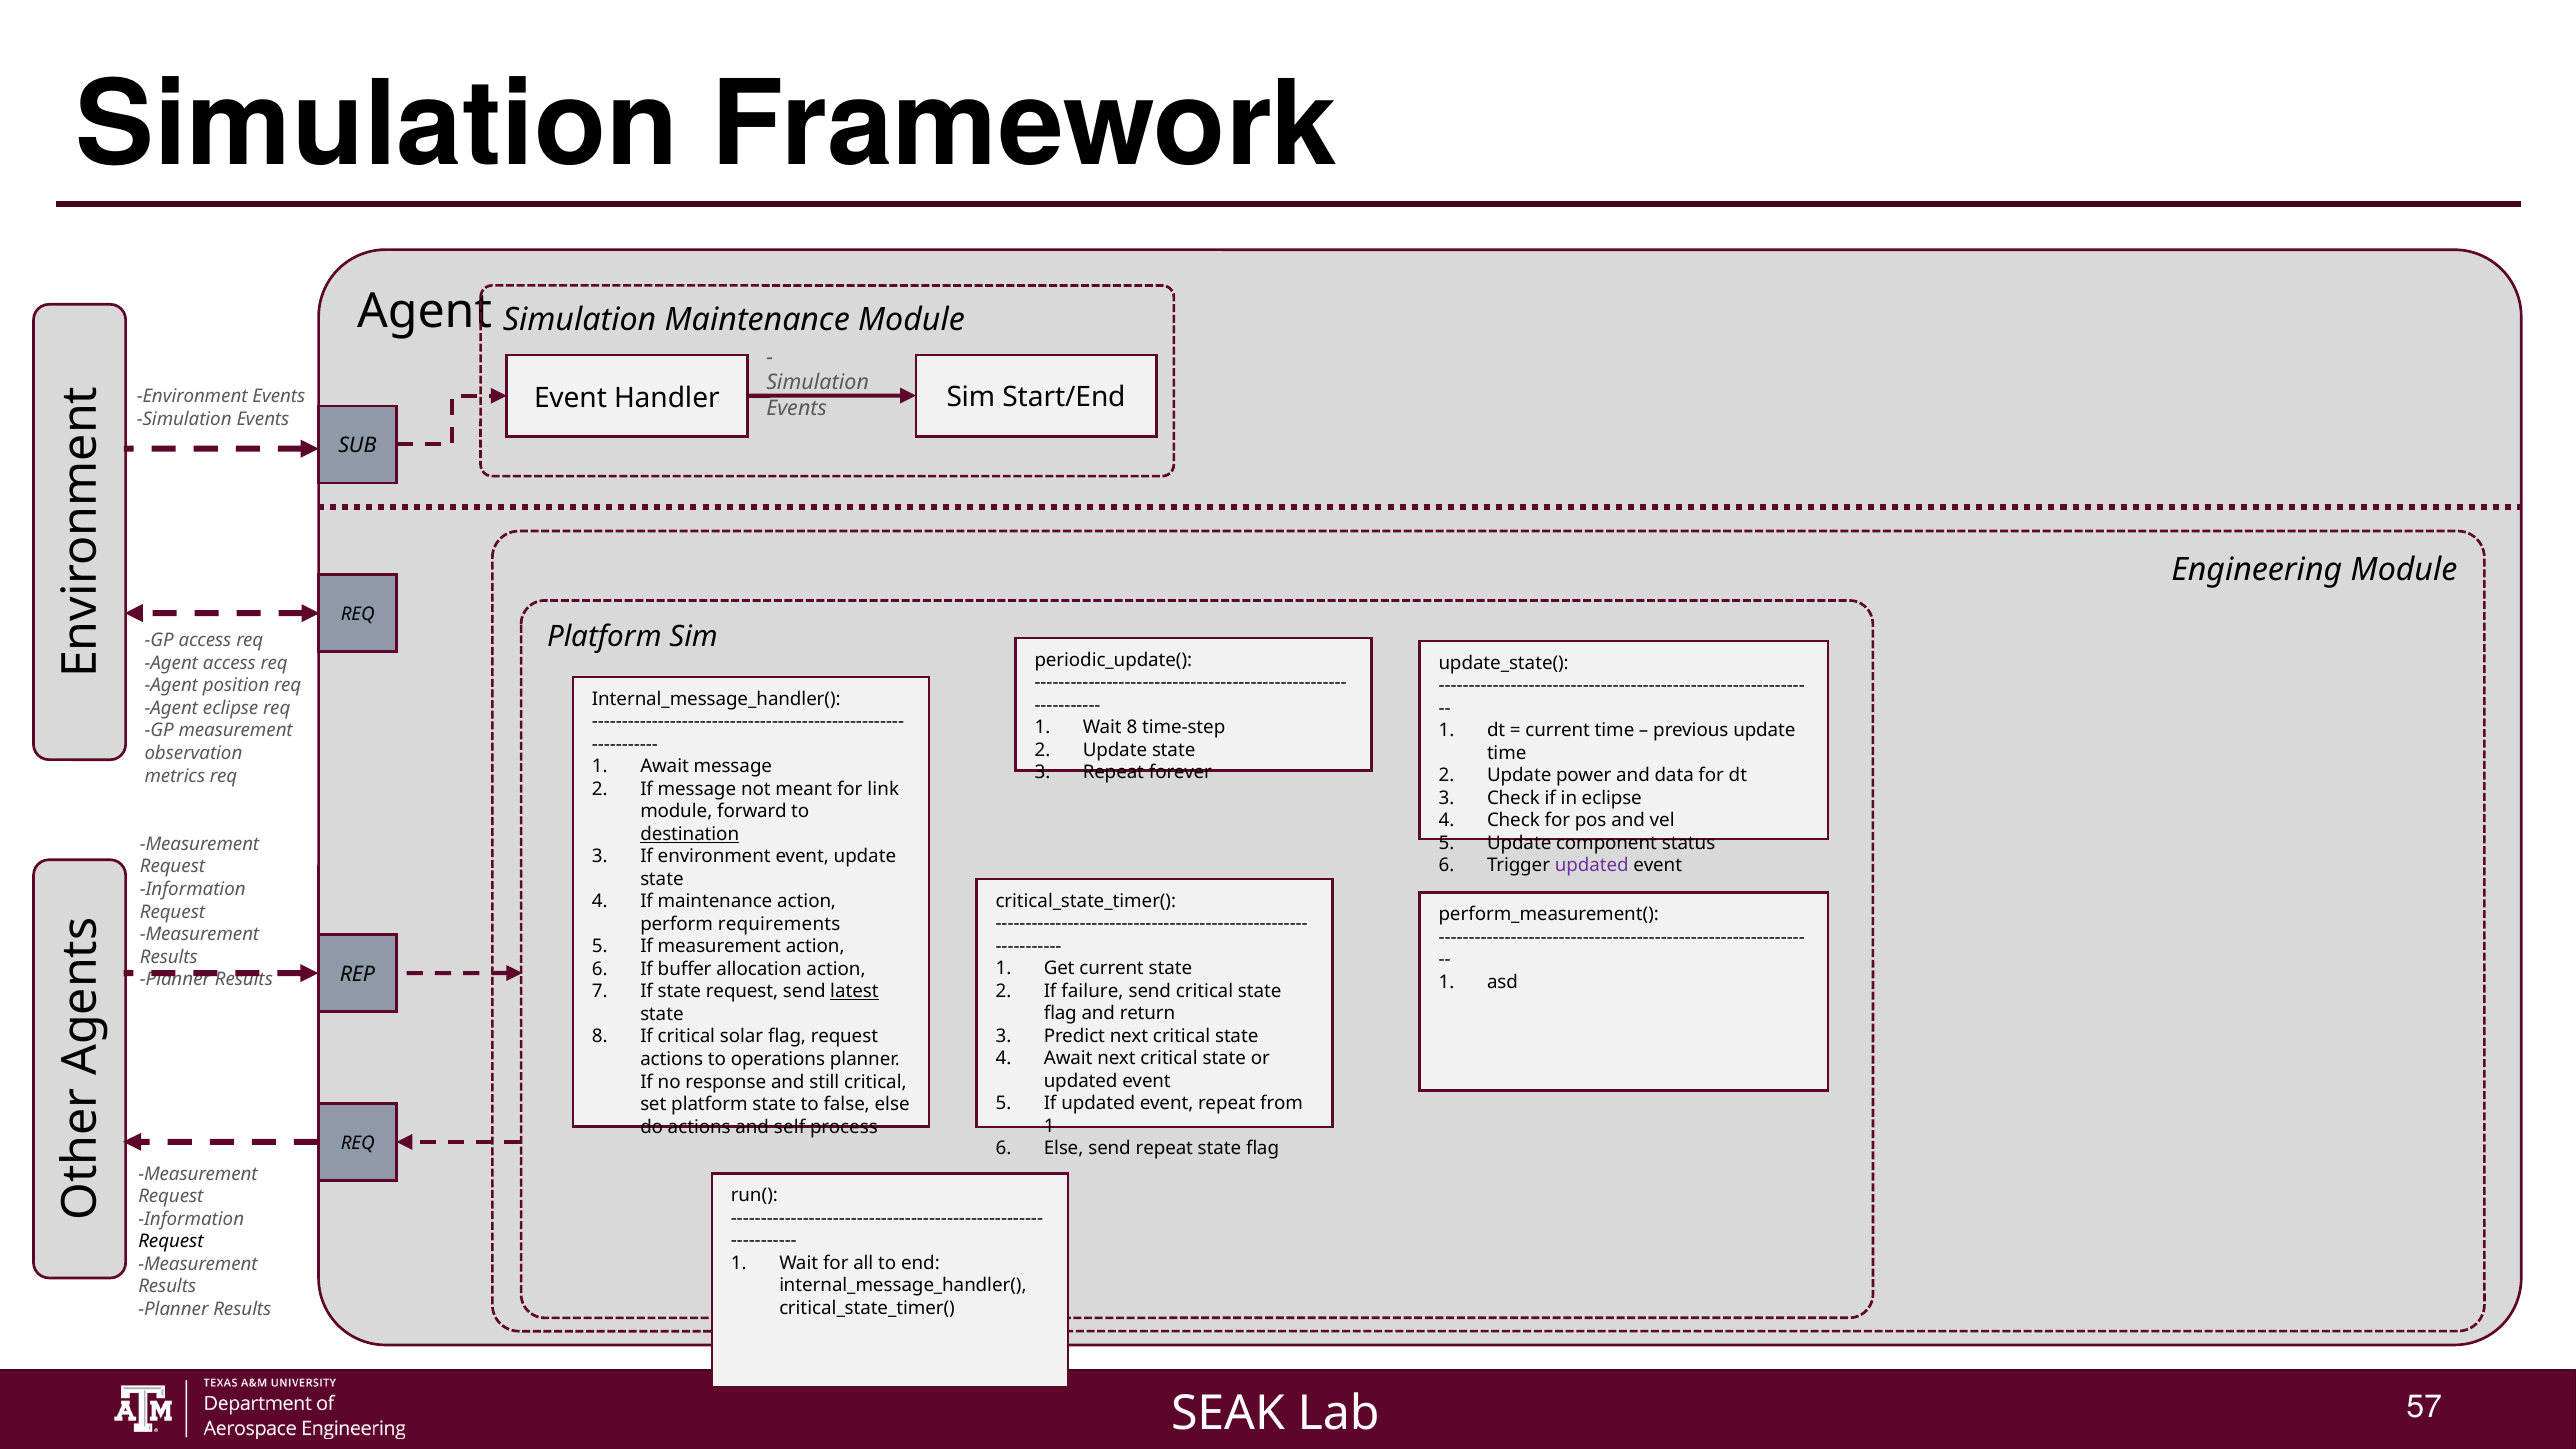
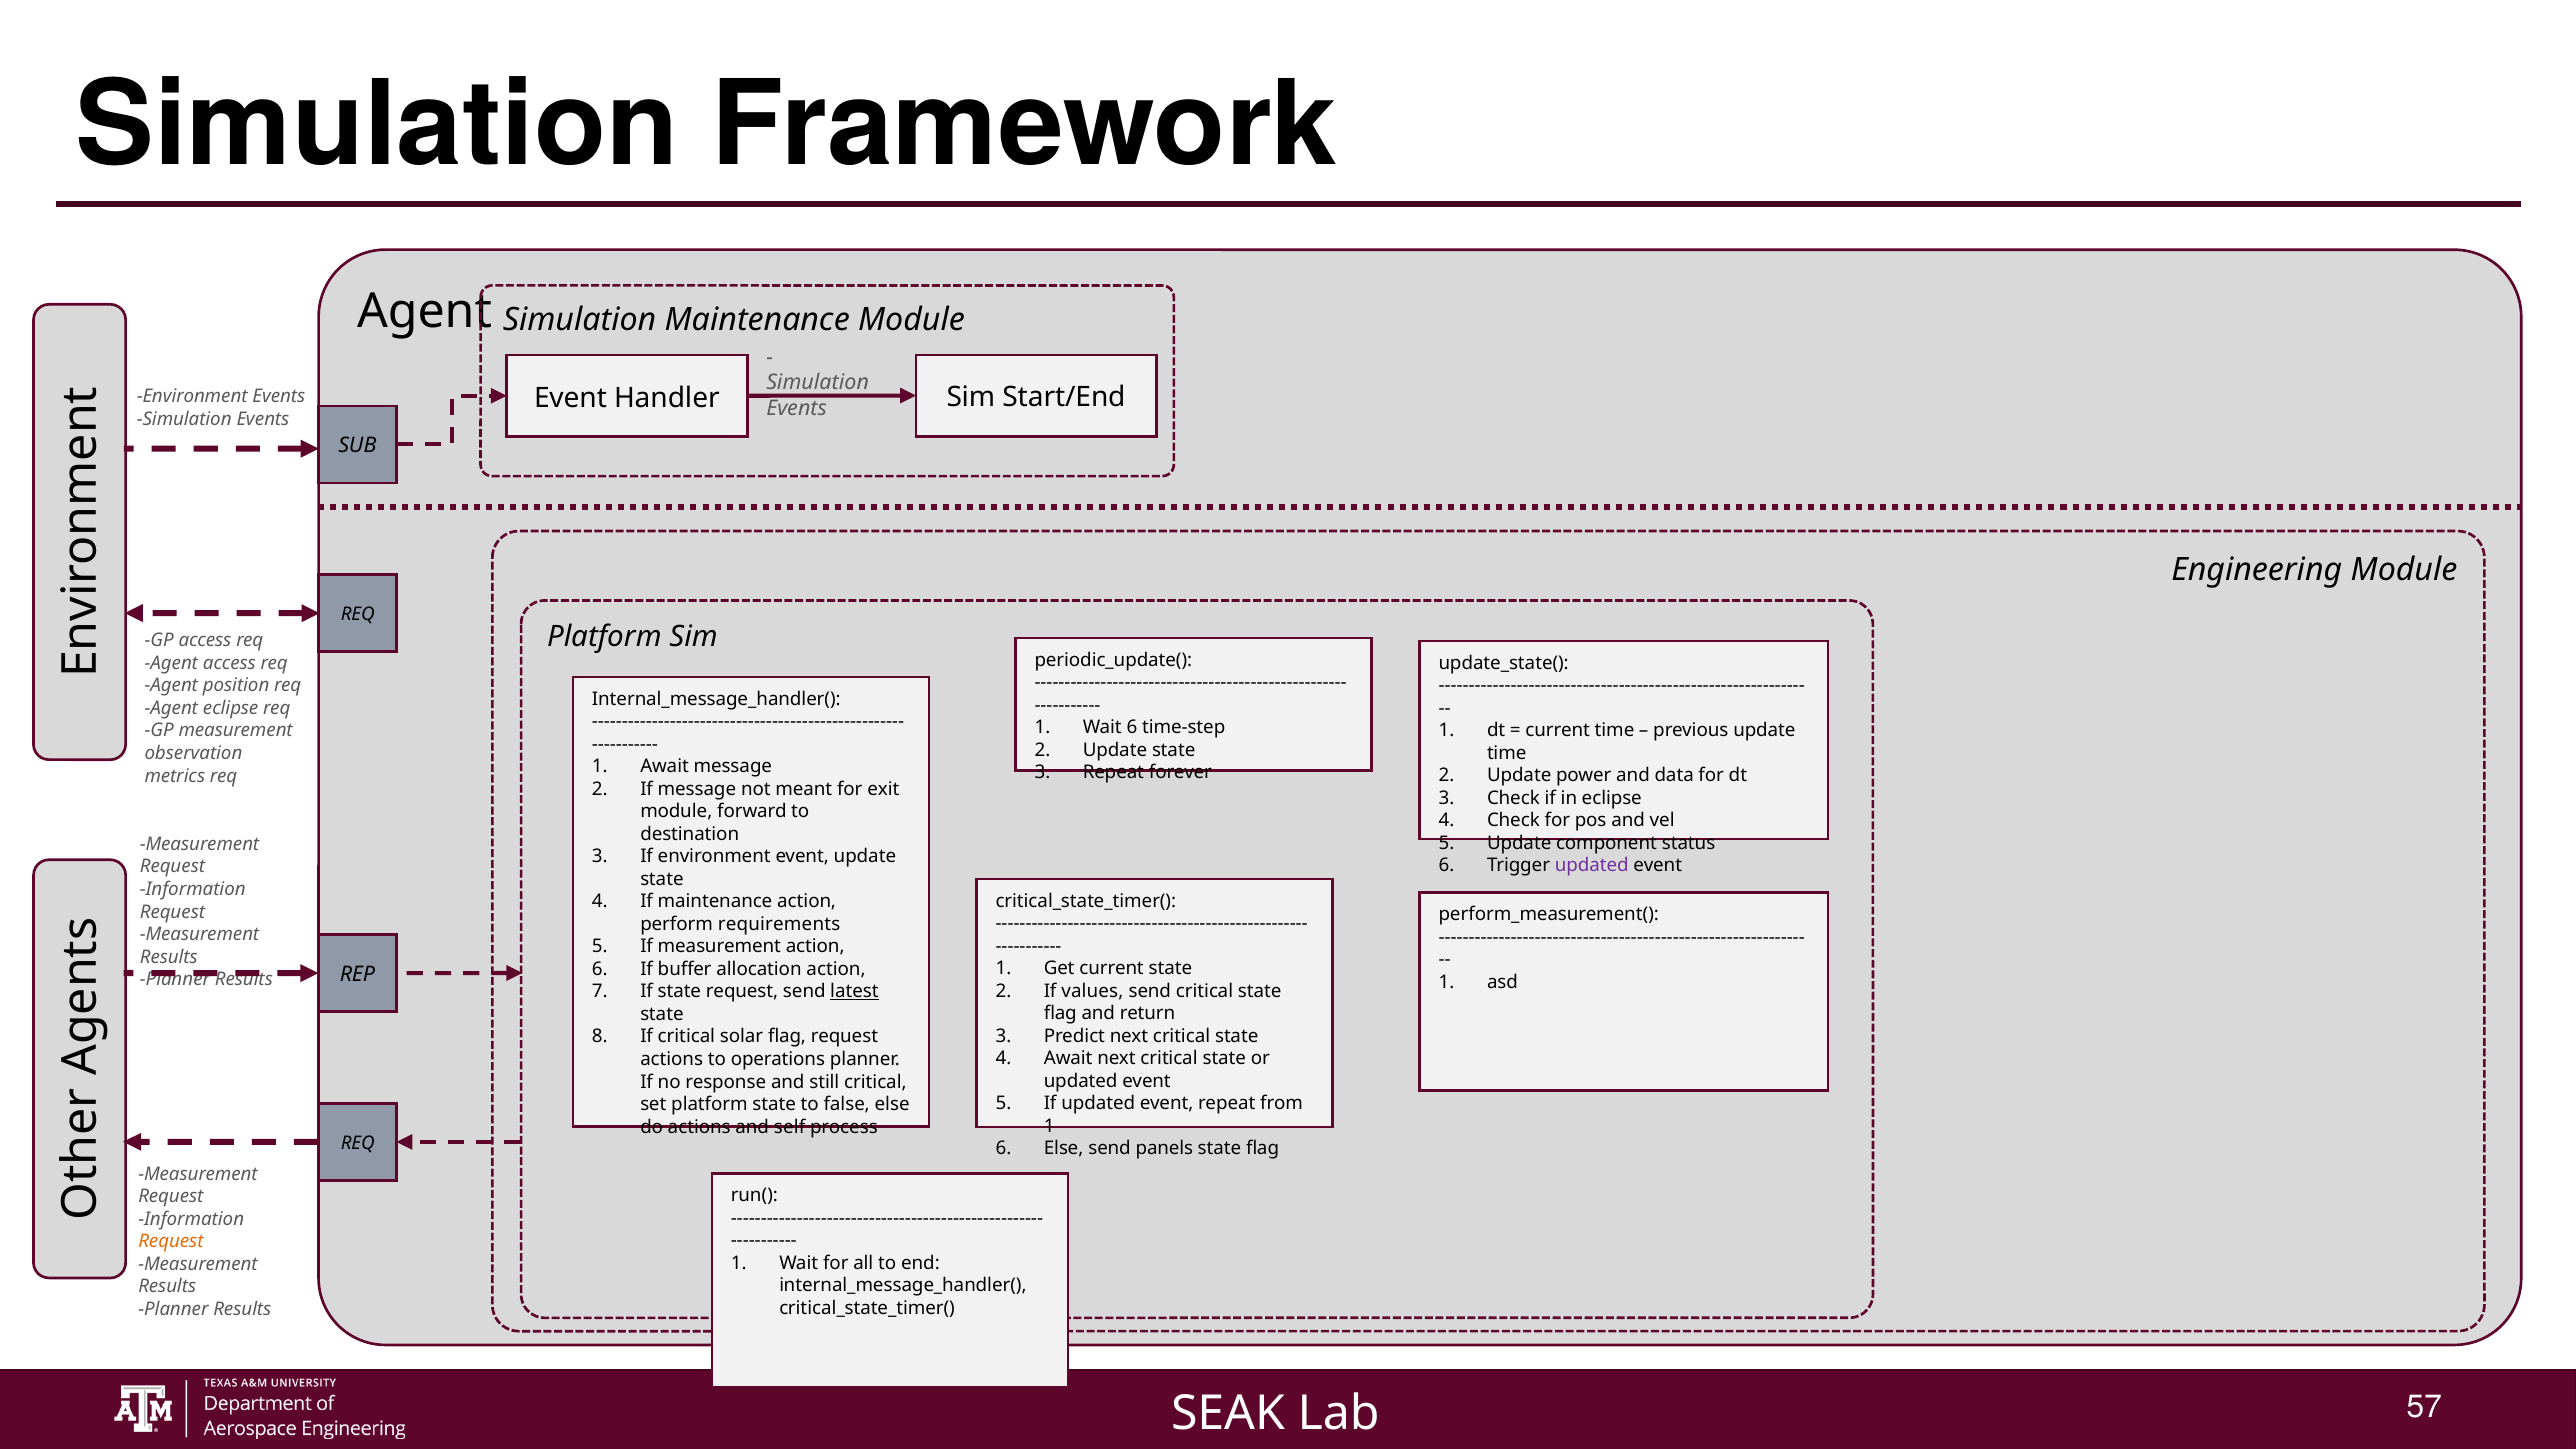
Wait 8: 8 -> 6 (1132, 728)
link: link -> exit (883, 789)
destination underline: present -> none (690, 834)
failure: failure -> values (1092, 991)
send repeat: repeat -> panels (1164, 1149)
Request colour: black -> orange (171, 1242)
